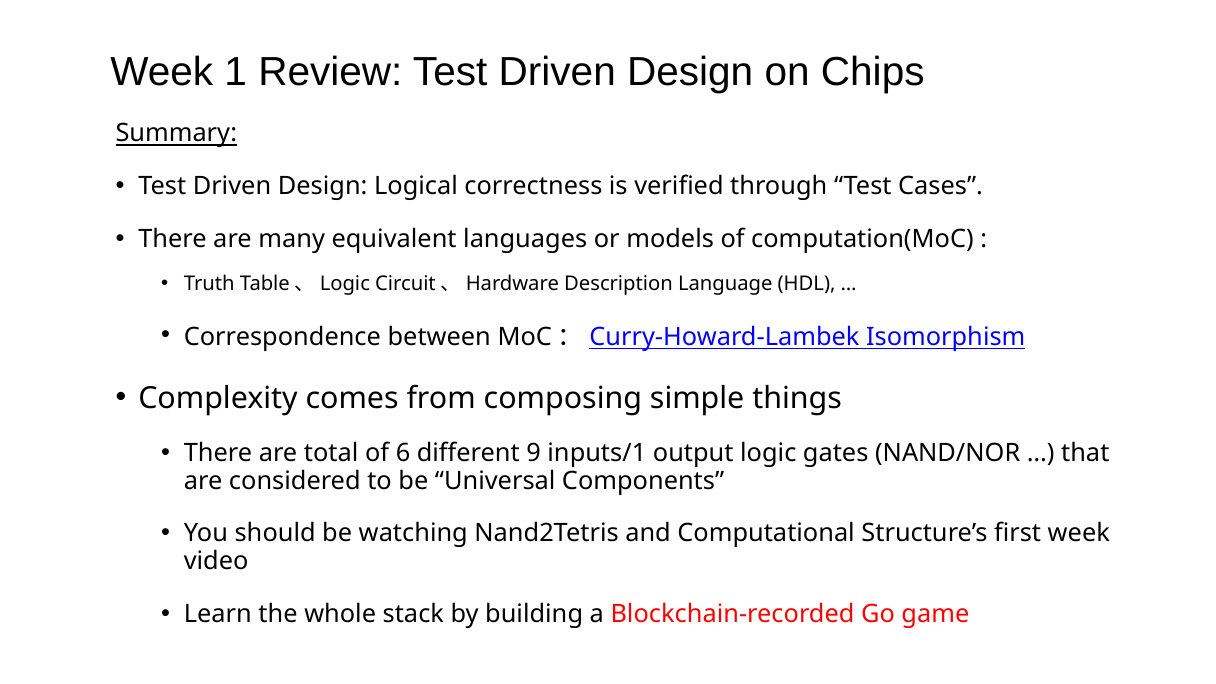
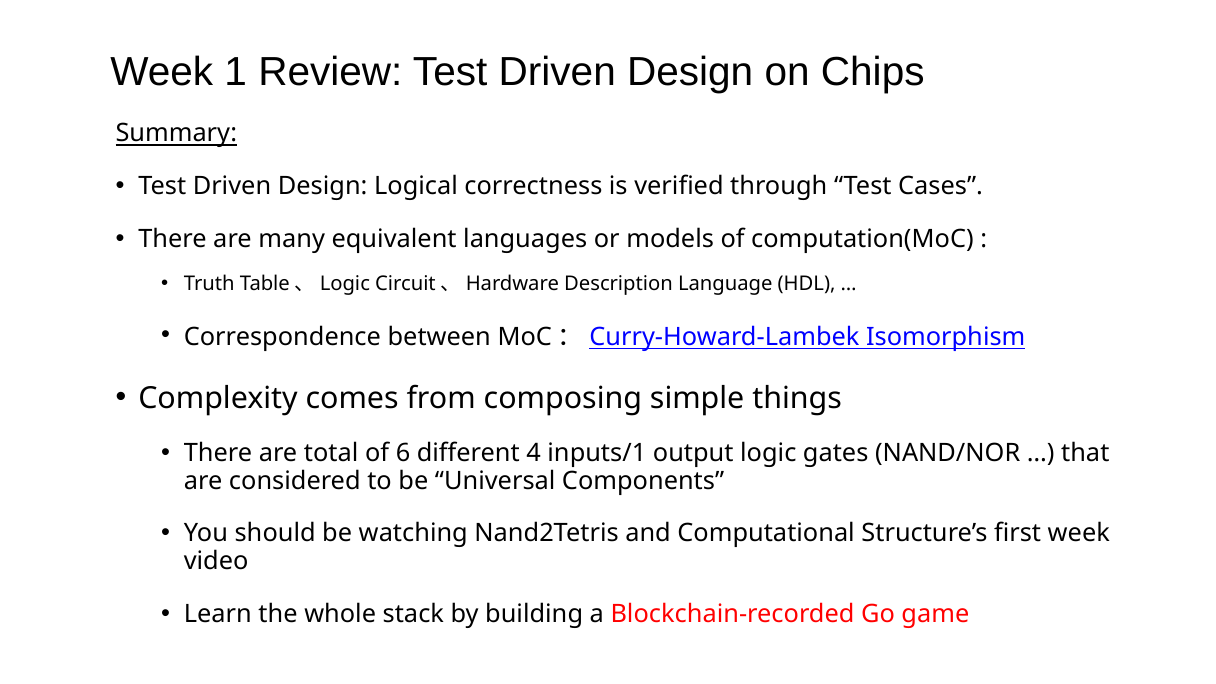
9: 9 -> 4 (534, 453)
